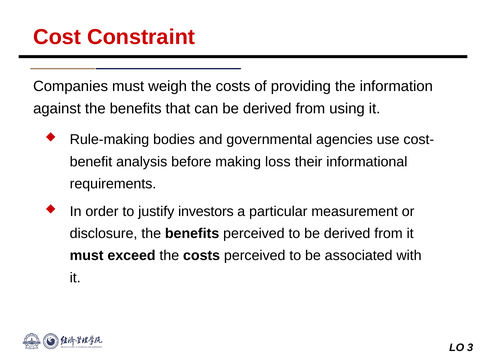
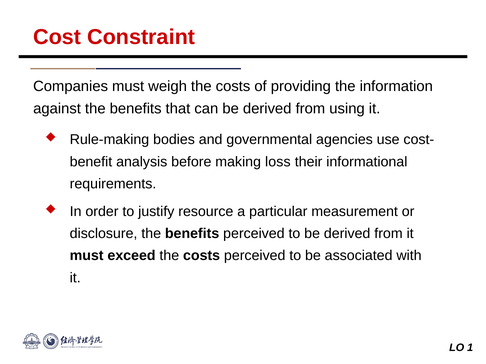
investors: investors -> resource (206, 212)
3: 3 -> 1 (470, 348)
